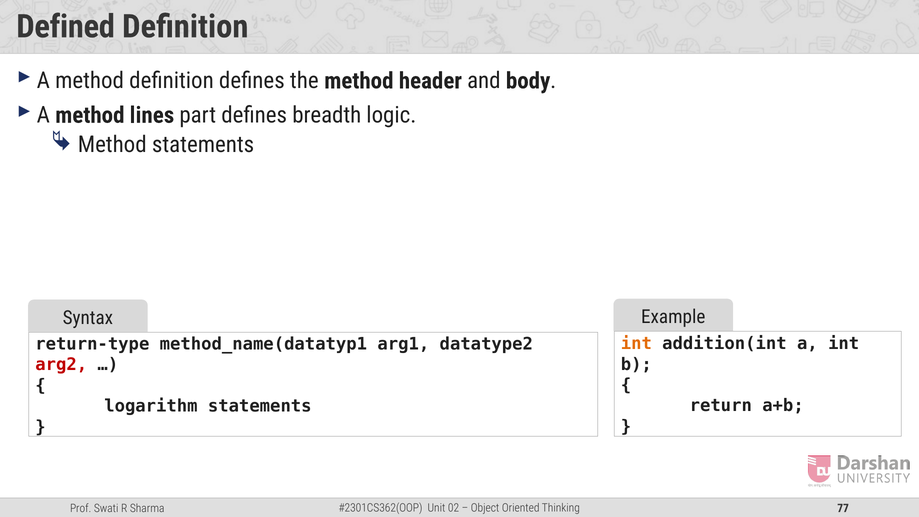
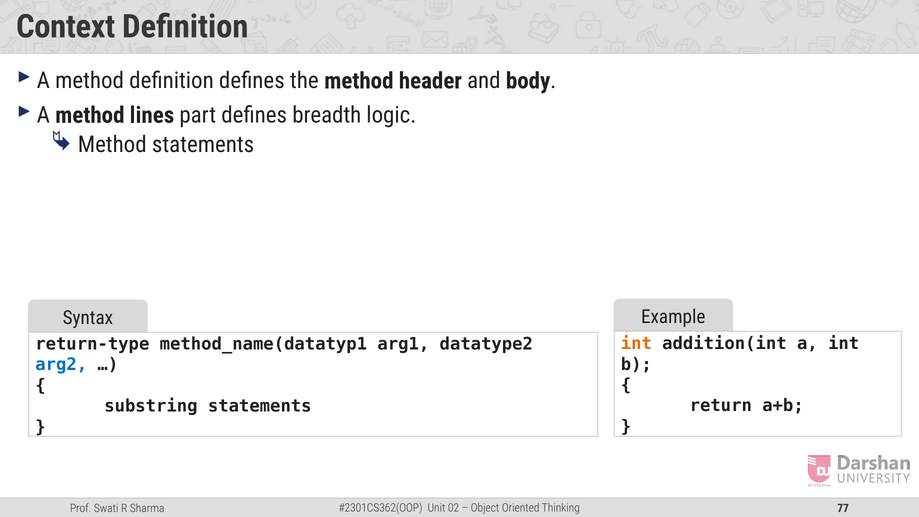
Defined: Defined -> Context (66, 27)
arg2 colour: red -> blue (61, 365)
logarithm: logarithm -> substring (151, 406)
